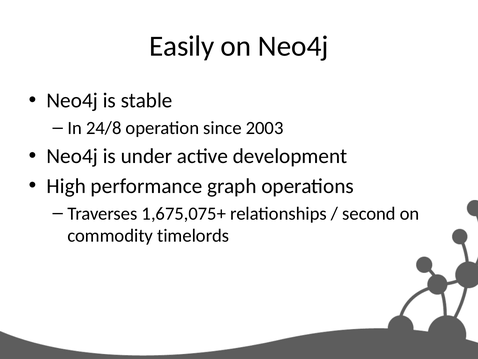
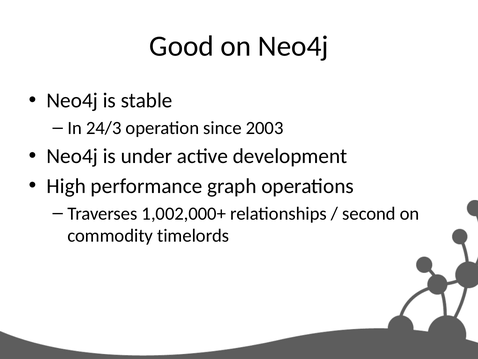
Easily: Easily -> Good (182, 46)
24/8: 24/8 -> 24/3 (104, 128)
1,675,075+: 1,675,075+ -> 1,002,000+ (184, 213)
